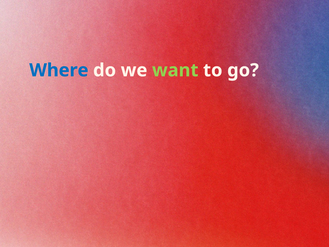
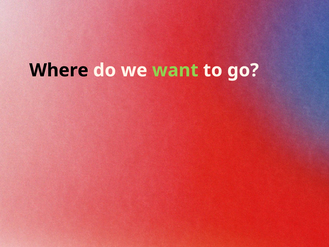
Where colour: blue -> black (59, 70)
